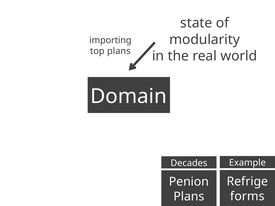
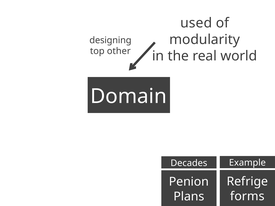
state: state -> used (196, 23)
importing: importing -> designing (110, 40)
top plans: plans -> other (119, 51)
